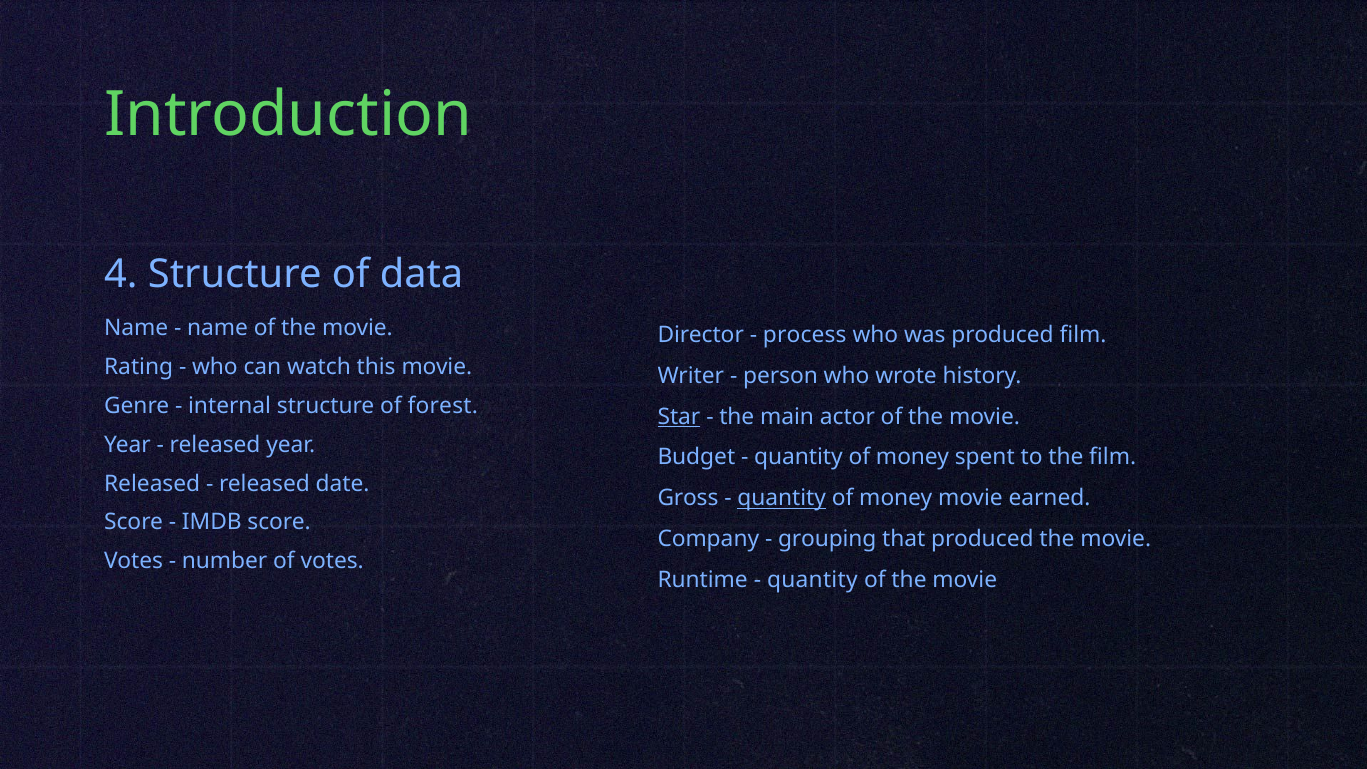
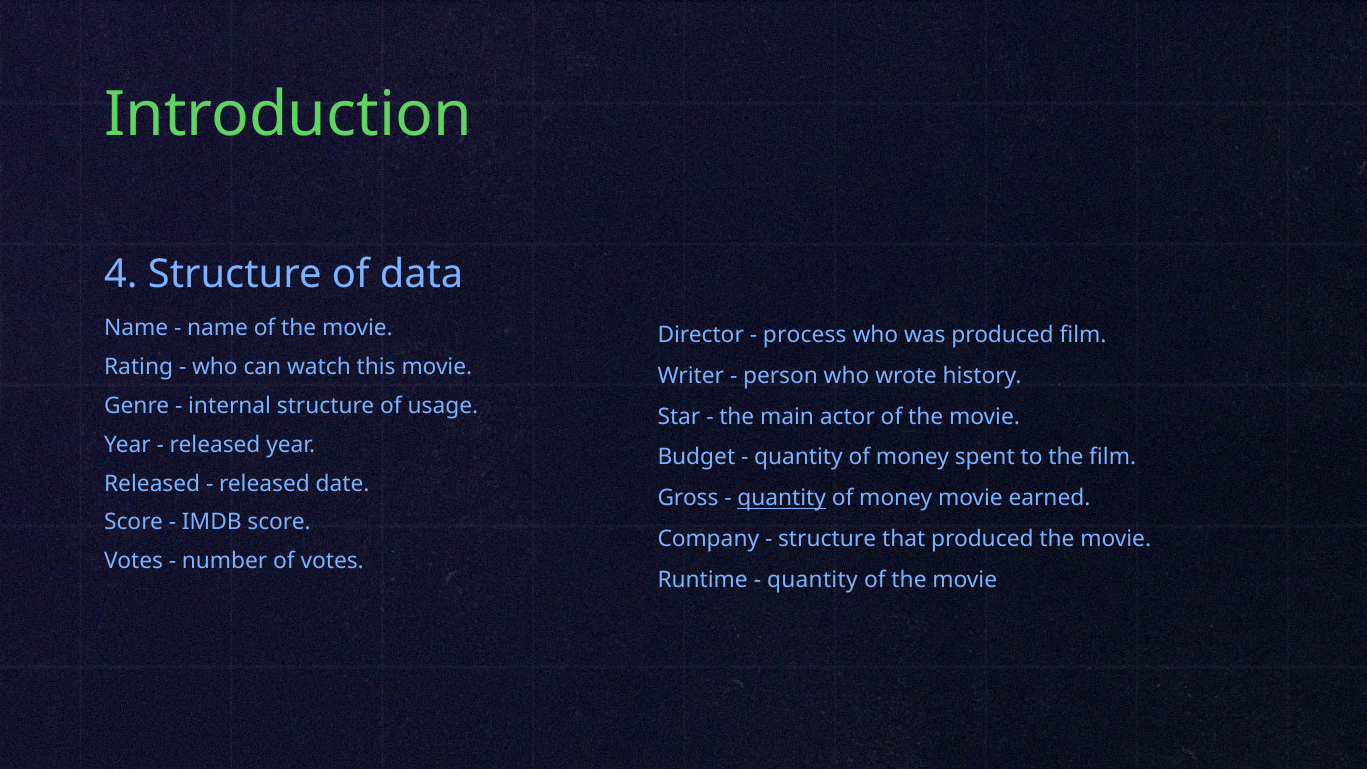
forest: forest -> usage (443, 406)
Star underline: present -> none (679, 416)
grouping: grouping -> structure (827, 539)
